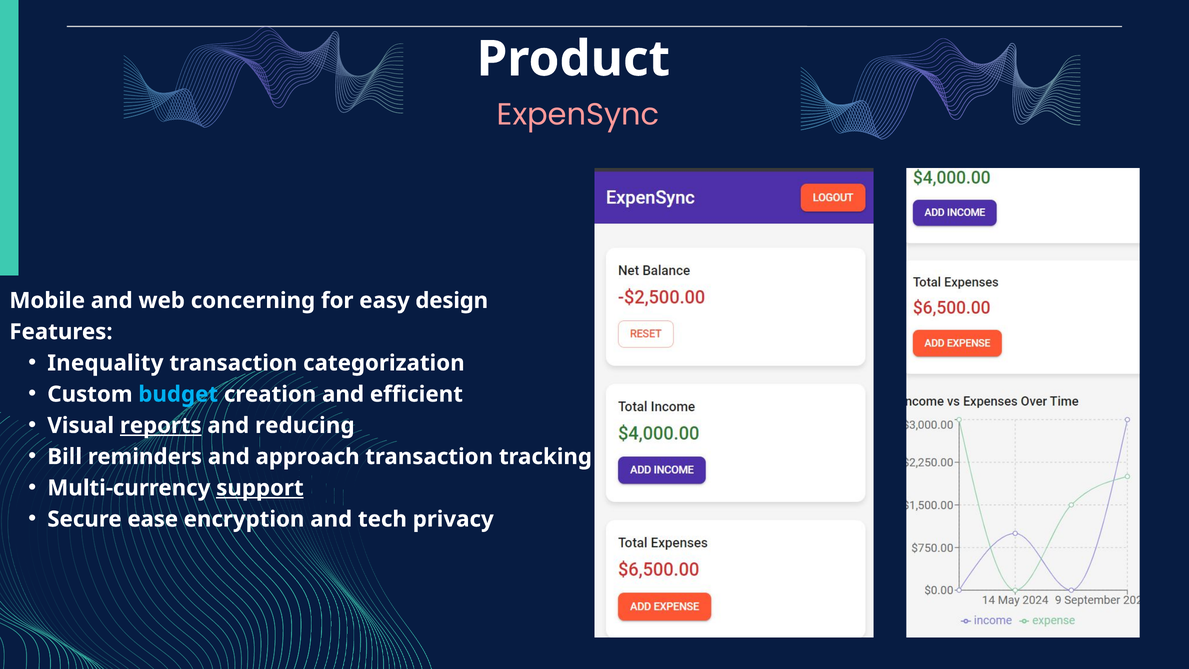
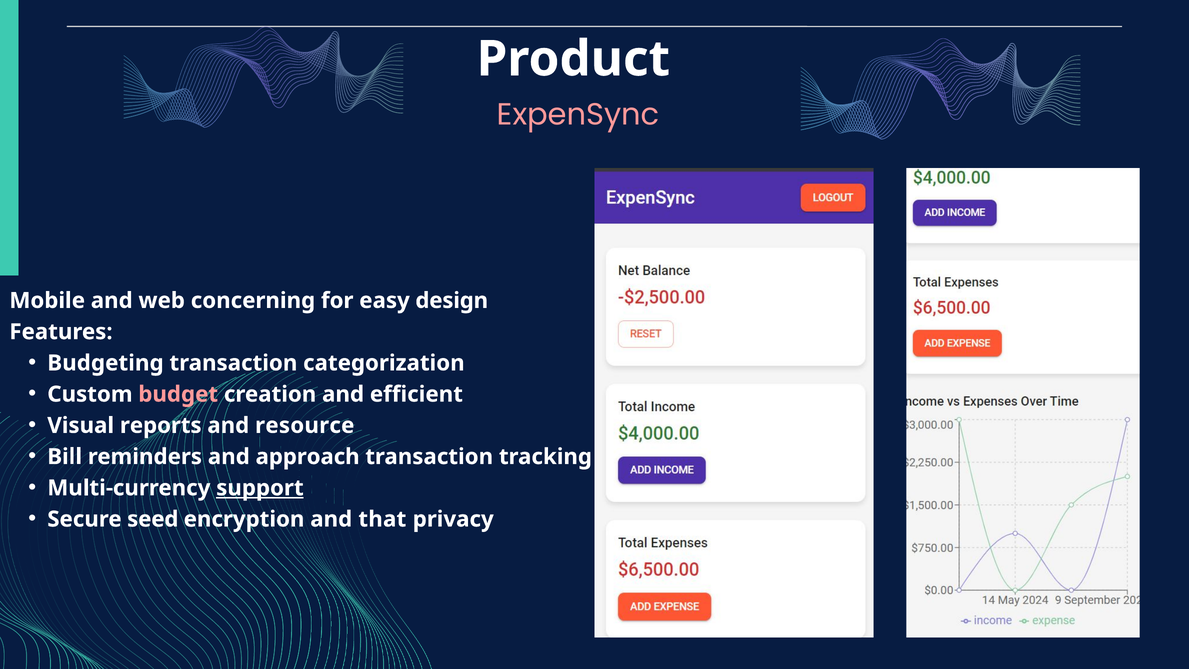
Inequality: Inequality -> Budgeting (105, 363)
budget colour: light blue -> pink (178, 394)
reports underline: present -> none (161, 425)
reducing: reducing -> resource (305, 425)
ease: ease -> seed (153, 519)
tech: tech -> that (382, 519)
